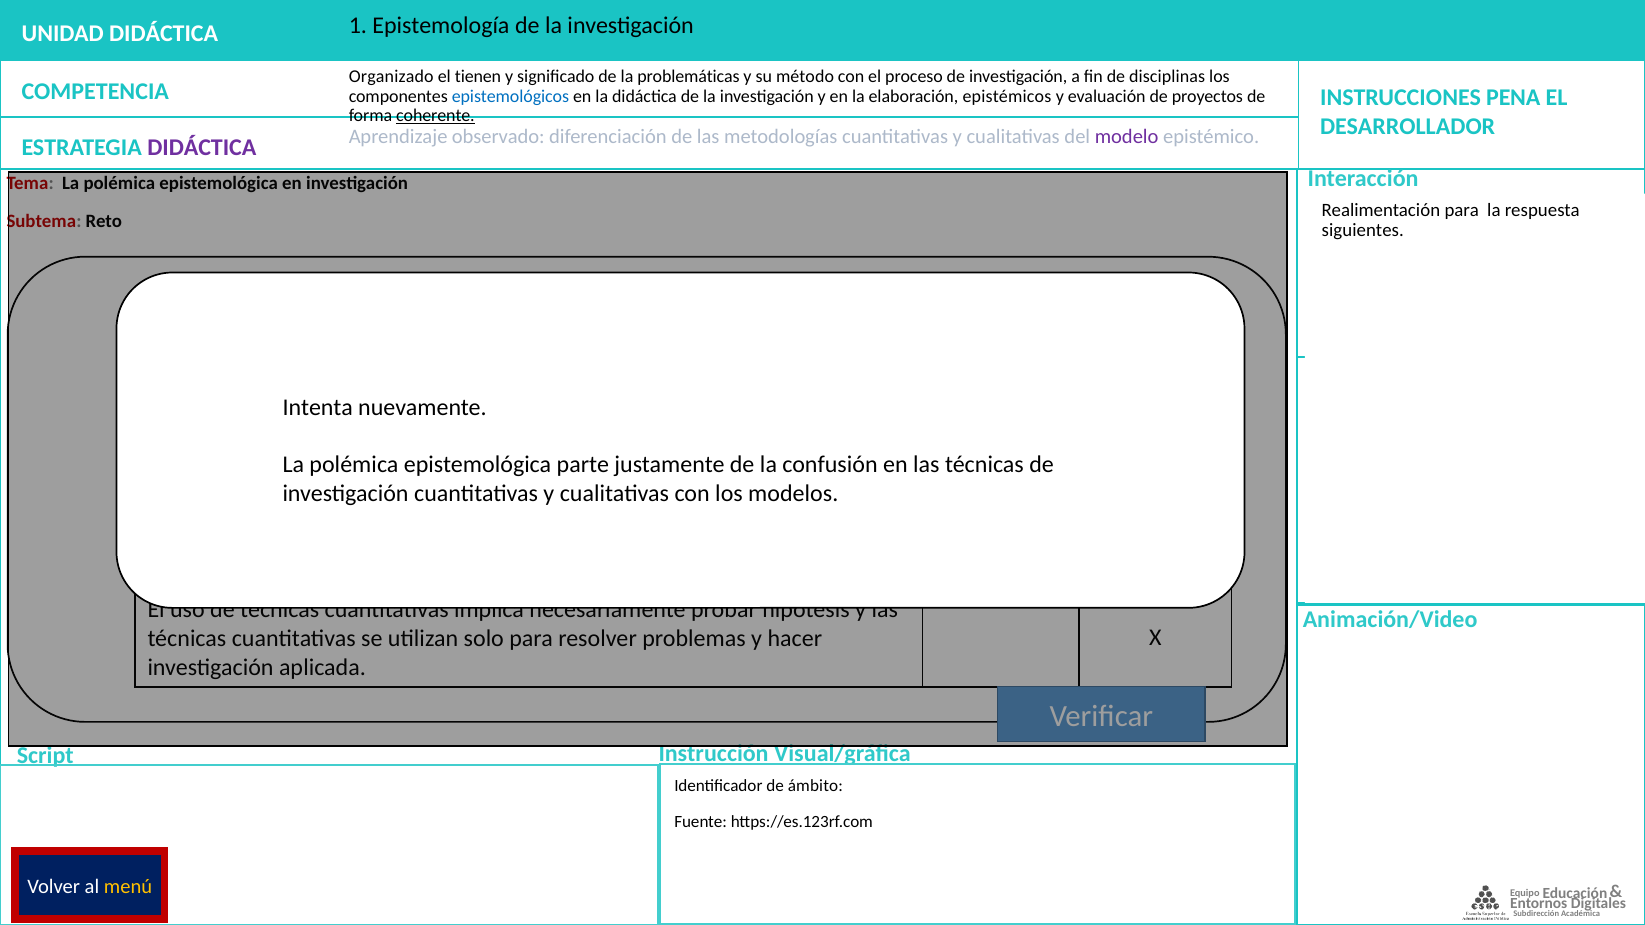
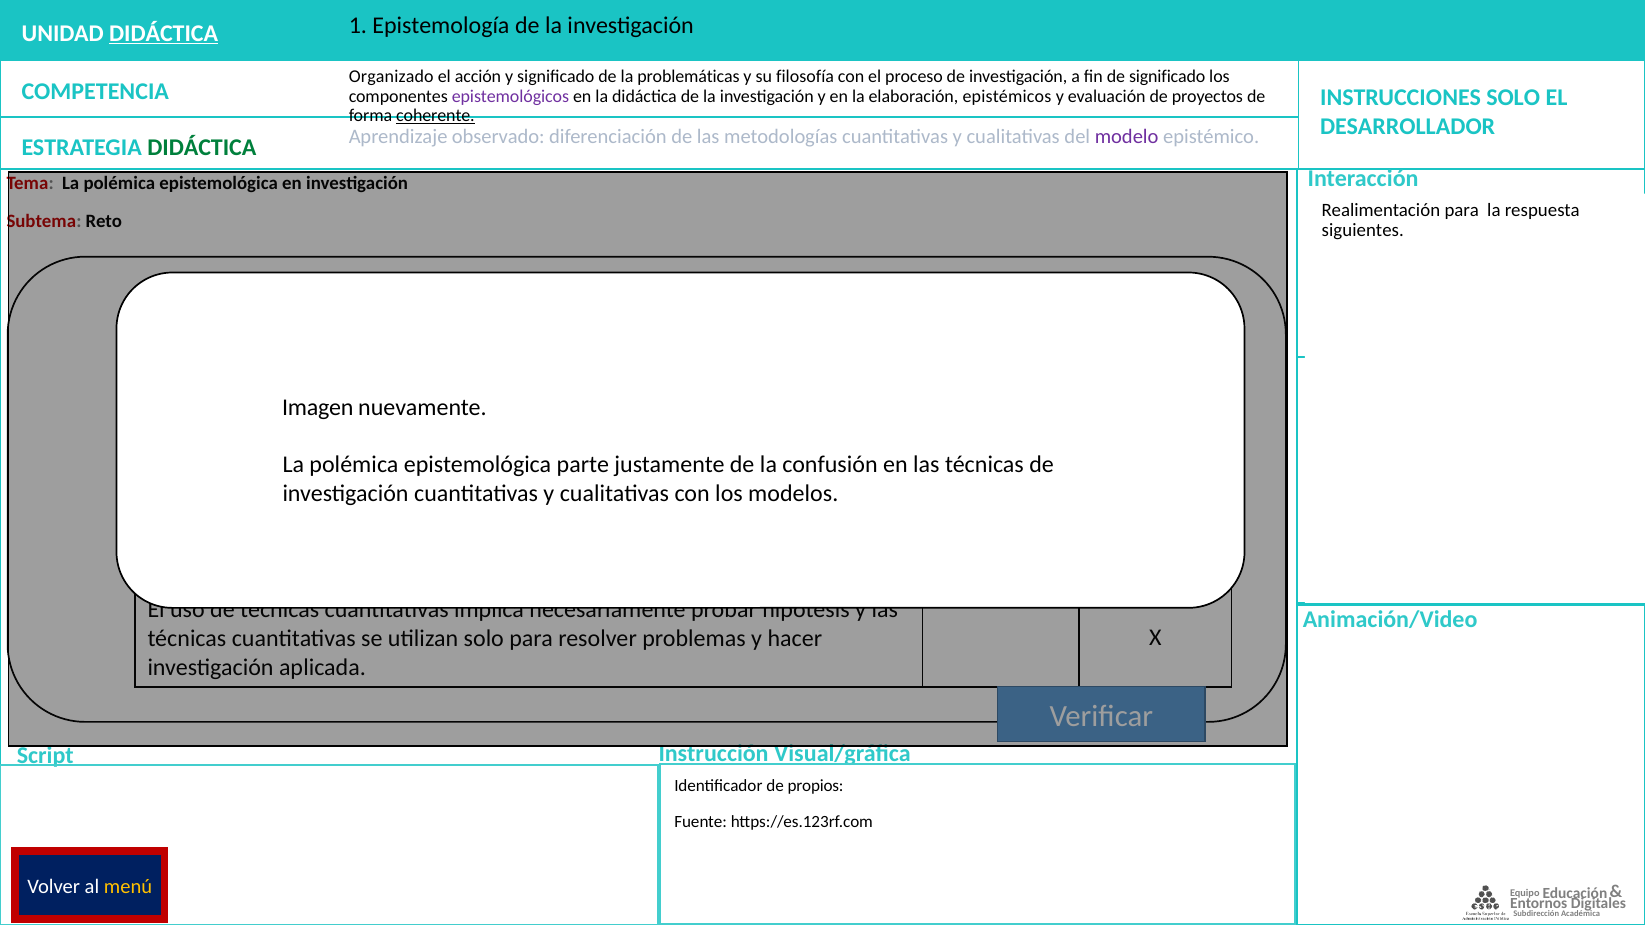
DIDÁCTICA underline: none -> present (164, 33)
tienen: tienen -> acción (478, 77)
su método: método -> filosofía (805, 77)
de disciplinas: disciplinas -> significado (1167, 77)
PENA: PENA -> SOLO (1513, 98)
epistemológicos colour: blue -> purple (510, 97)
DIDÁCTICA colour: purple -> green (202, 148)
Intenta: Intenta -> Imagen (318, 407)
ámbito: ámbito -> propios (816, 787)
